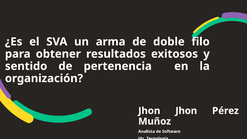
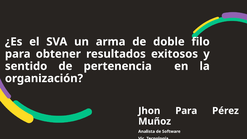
Jhon Jhon: Jhon -> Para (186, 111)
